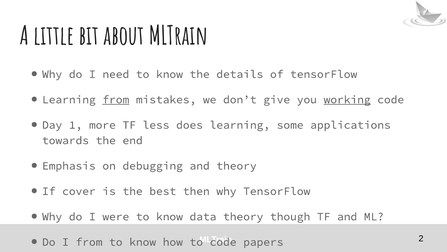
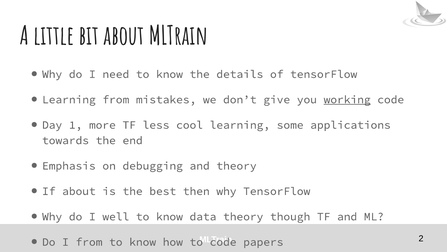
from underline: present -> none (116, 99)
does: does -> cool (190, 125)
If cover: cover -> about (79, 191)
were: were -> well (116, 216)
